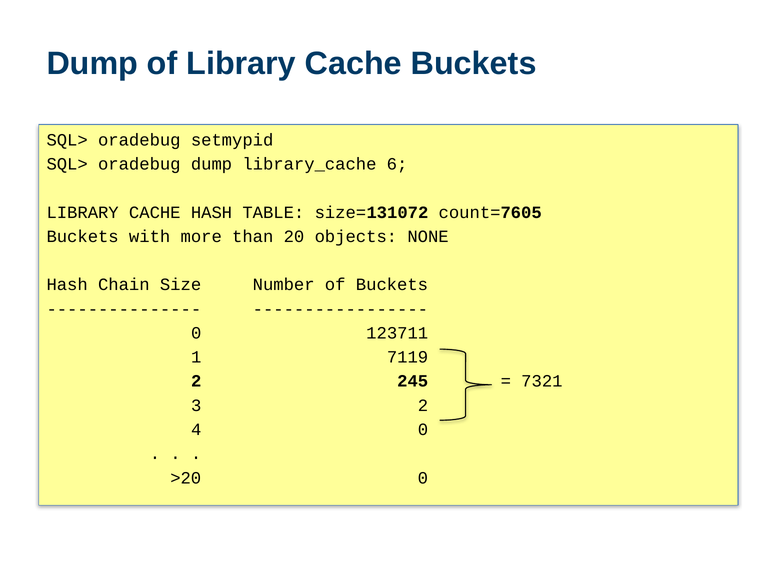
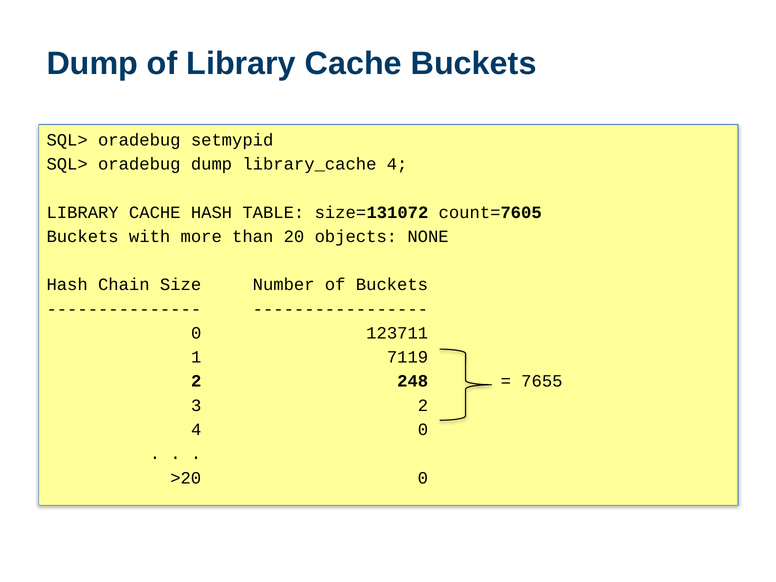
library_cache 6: 6 -> 4 (397, 164)
245: 245 -> 248 (413, 381)
7321: 7321 -> 7655 (542, 381)
